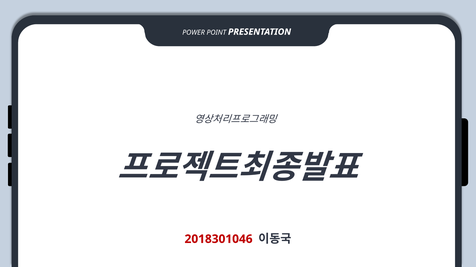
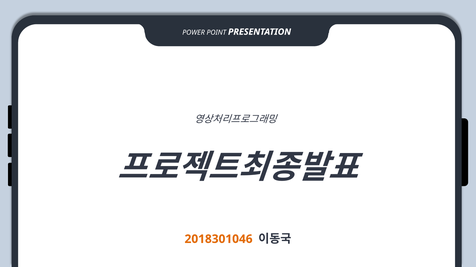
2018301046 colour: red -> orange (219, 240)
